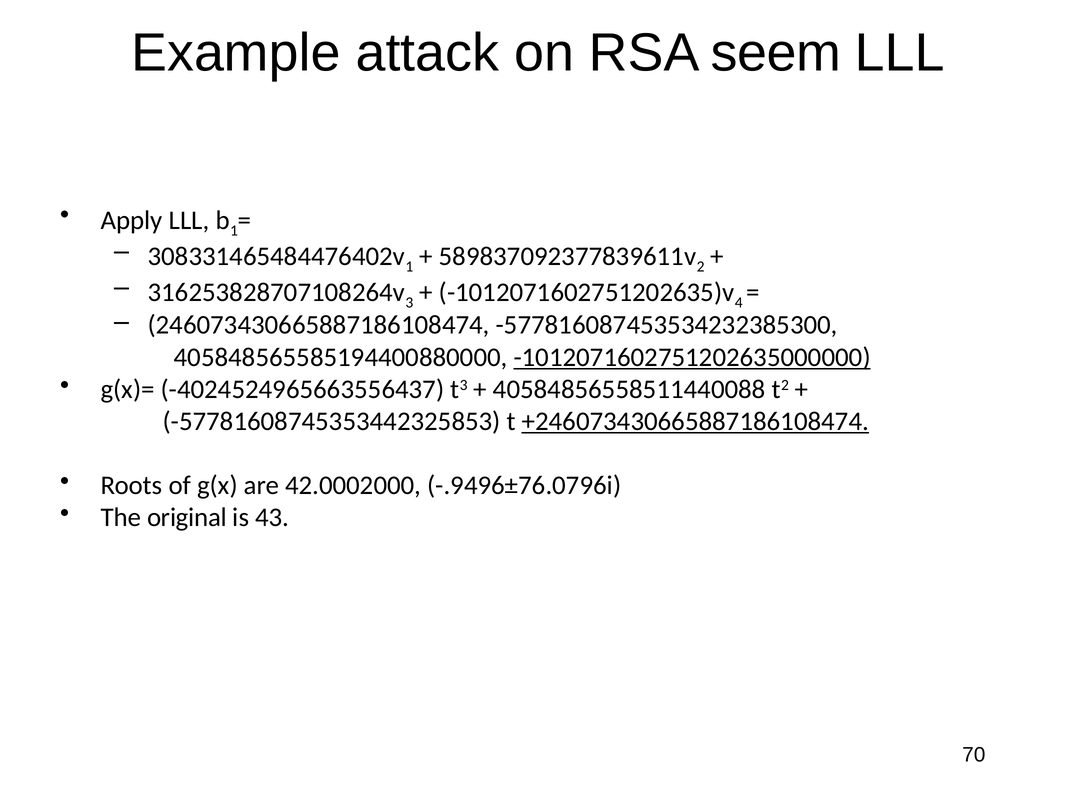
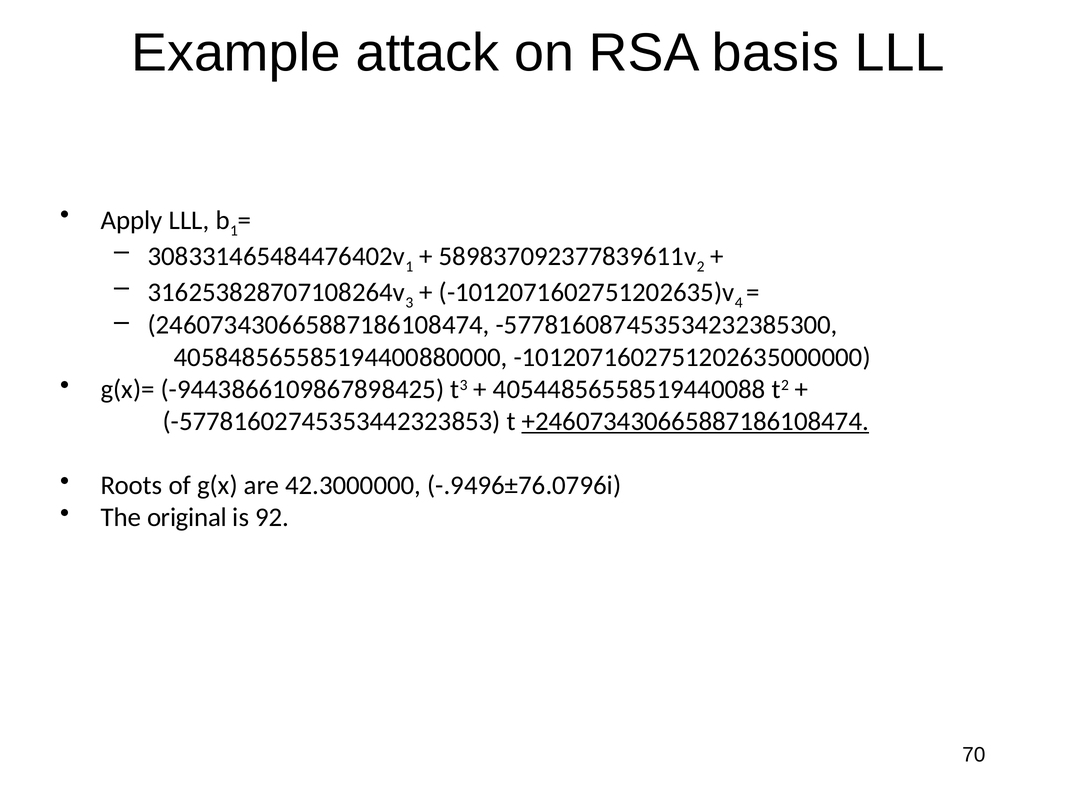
seem: seem -> basis (775, 53)
-1012071602751202635000000 underline: present -> none (692, 358)
-4024524965663556437: -4024524965663556437 -> -9443866109867898425 (302, 390)
40584856558511440088: 40584856558511440088 -> 40544856558519440088 (629, 390)
-57781608745353442325853: -57781608745353442325853 -> -57781602745353442323853 (332, 422)
42.0002000: 42.0002000 -> 42.3000000 (353, 486)
43: 43 -> 92 (272, 518)
